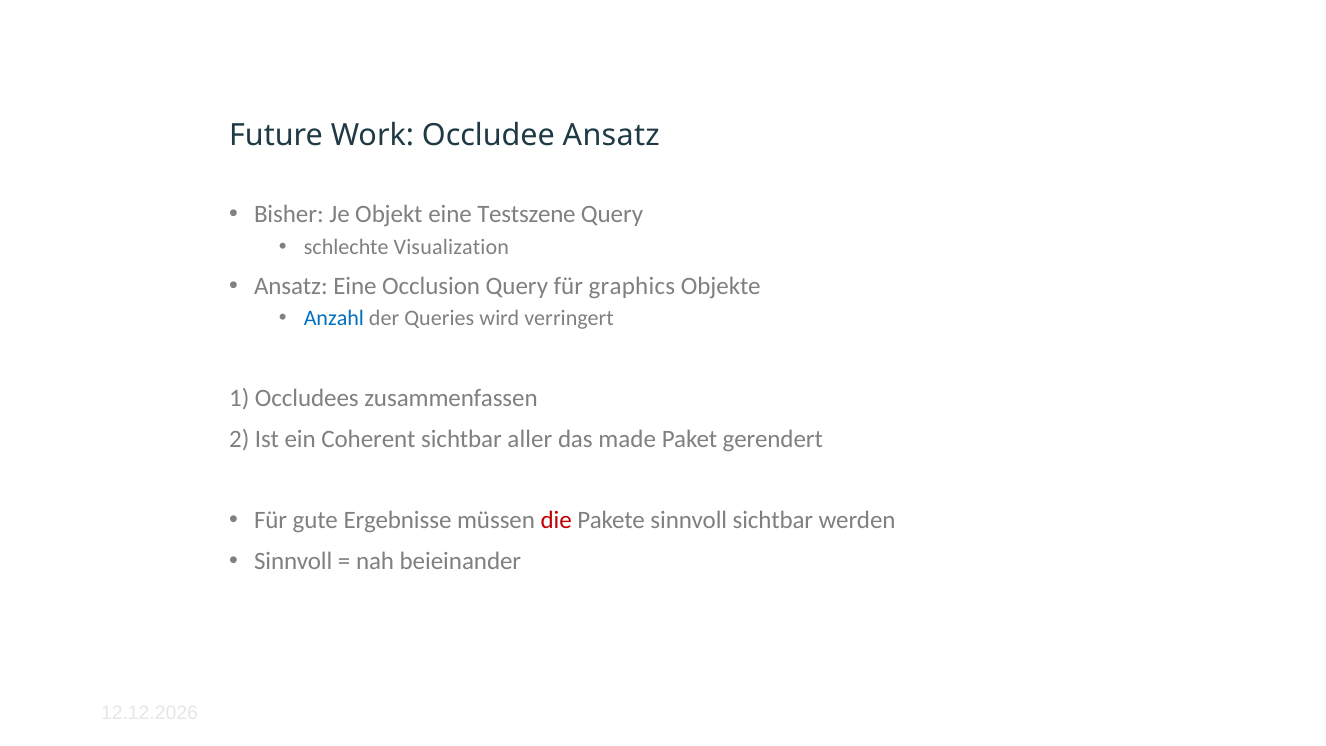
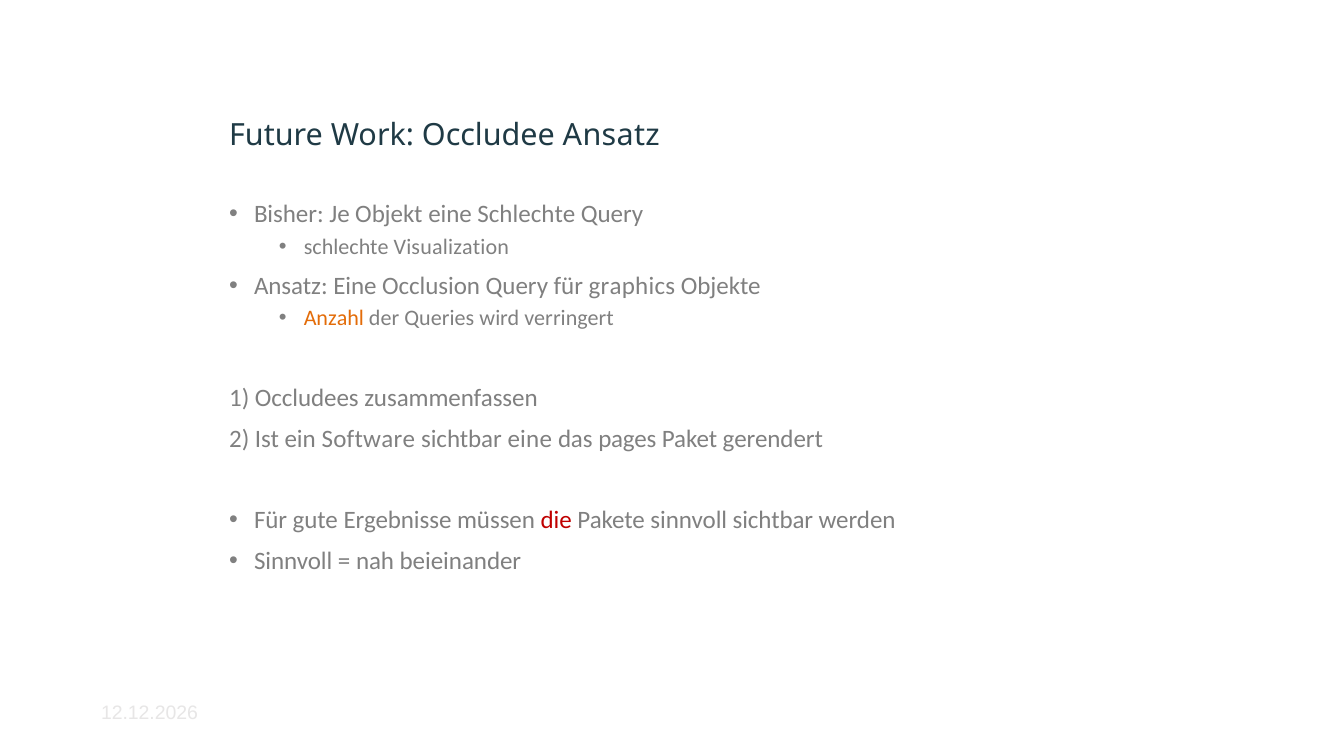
eine Testszene: Testszene -> Schlechte (526, 214)
Anzahl colour: blue -> orange (334, 318)
Coherent: Coherent -> Software (368, 439)
sichtbar aller: aller -> eine (530, 439)
made: made -> pages (627, 439)
